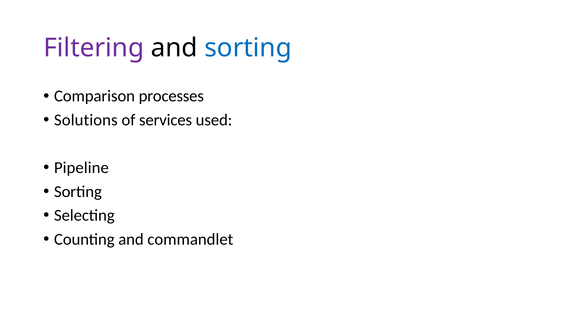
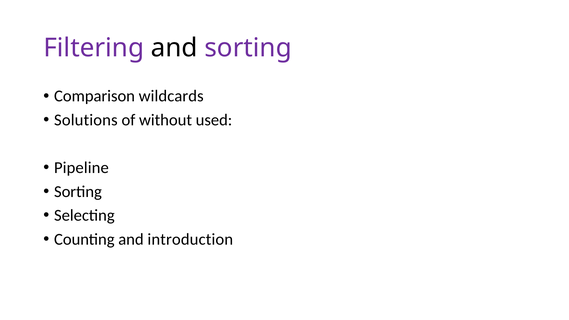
sorting colour: blue -> purple (248, 48)
processes: processes -> wildcards (171, 96)
services: services -> without (166, 120)
commandlet: commandlet -> introduction (190, 239)
